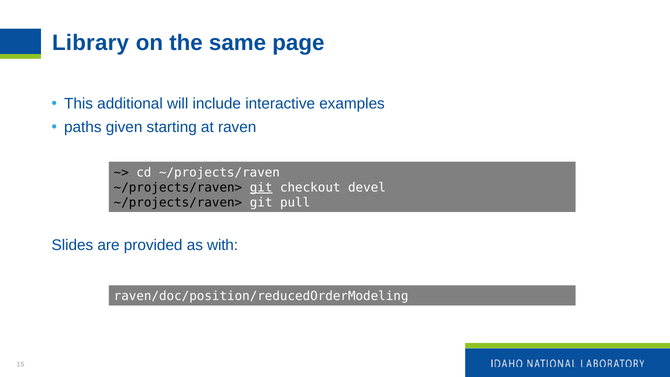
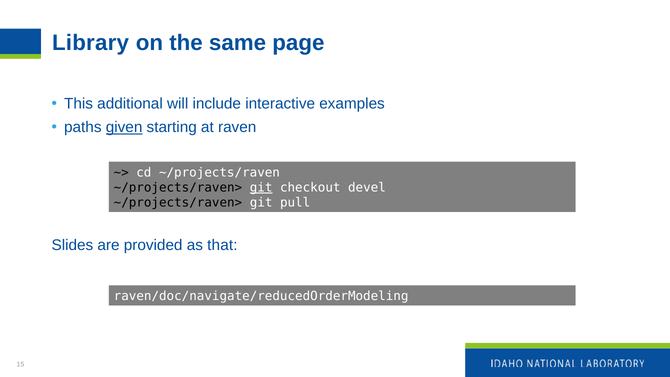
given underline: none -> present (124, 127)
with: with -> that (222, 245)
raven/doc/position/reducedOrderModeling: raven/doc/position/reducedOrderModeling -> raven/doc/navigate/reducedOrderModeling (261, 296)
